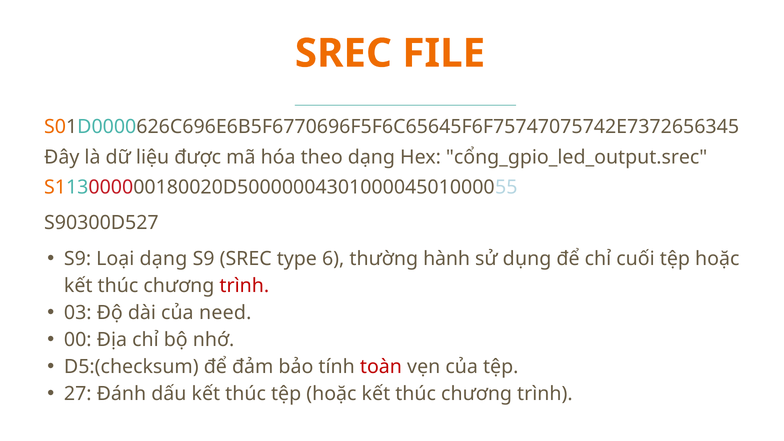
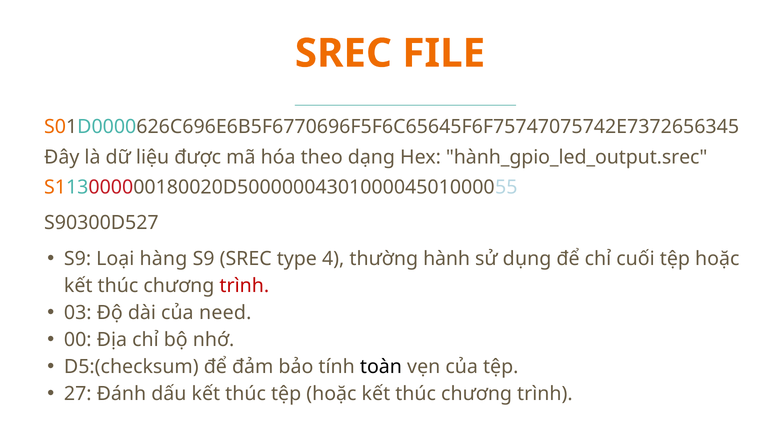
cổng_gpio_led_output.srec: cổng_gpio_led_output.srec -> hành_gpio_led_output.srec (577, 157)
Loại dạng: dạng -> hàng (163, 259)
6: 6 -> 4 (333, 259)
toàn colour: red -> black (381, 367)
